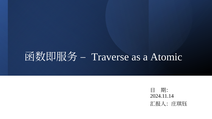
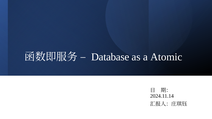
Traverse: Traverse -> Database (110, 57)
